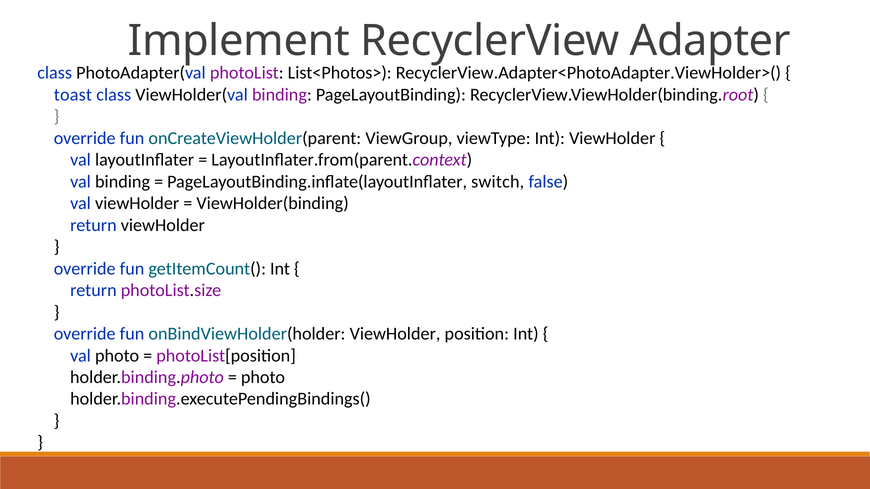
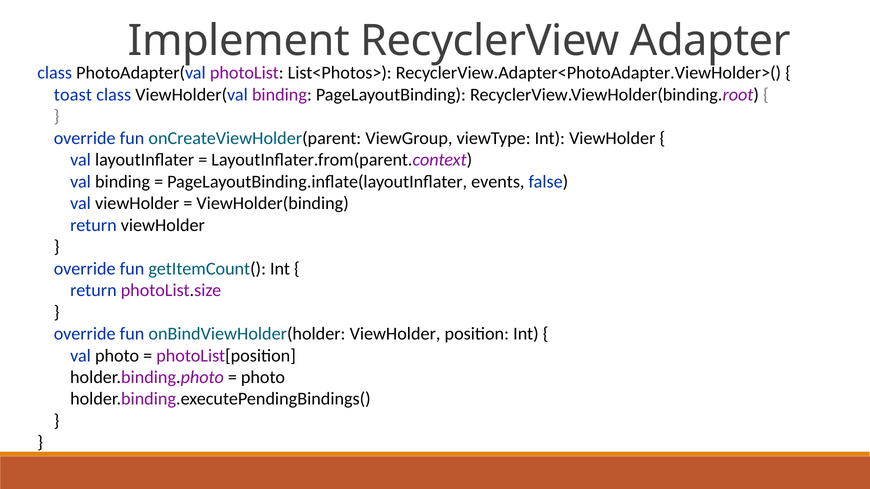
switch: switch -> events (498, 182)
